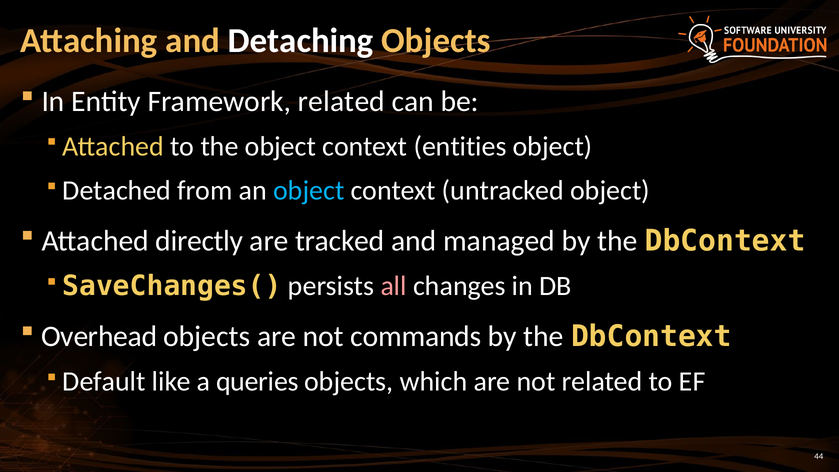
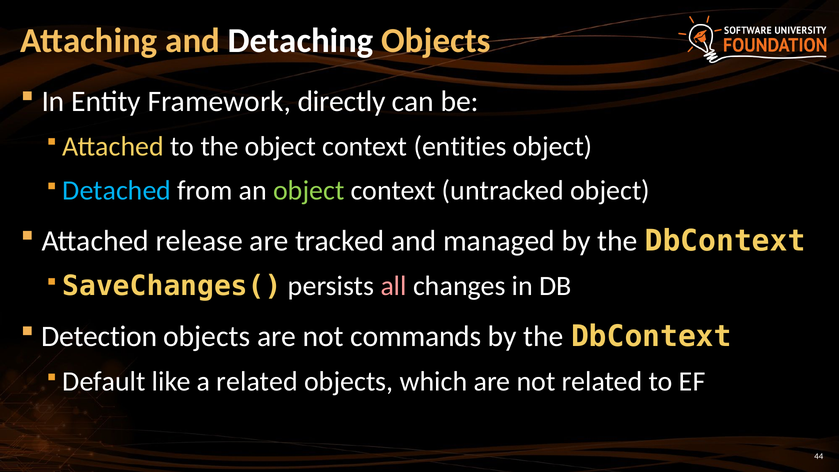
Framework related: related -> directly (342, 102)
Detached colour: white -> light blue (117, 191)
object colour: light blue -> light green (309, 191)
directly: directly -> release (199, 241)
Overhead: Overhead -> Detection (99, 337)
a queries: queries -> related (257, 382)
